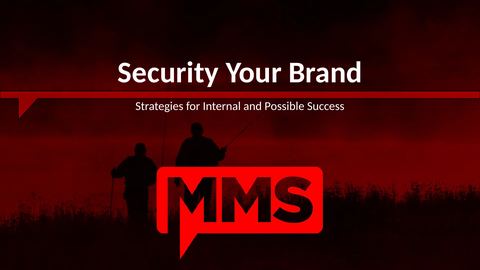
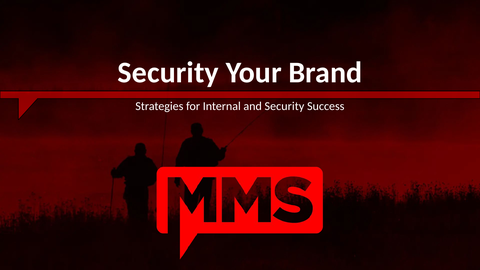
and Possible: Possible -> Security (284, 106)
